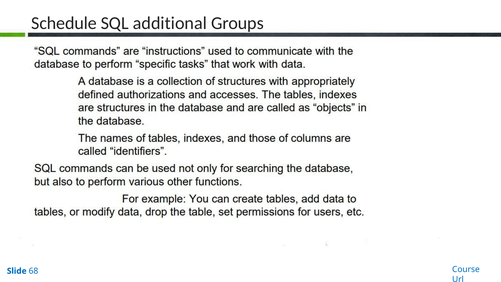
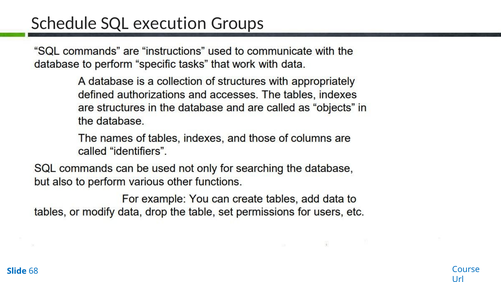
additional: additional -> execution (170, 23)
